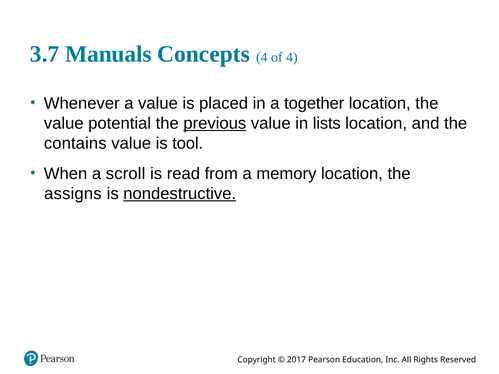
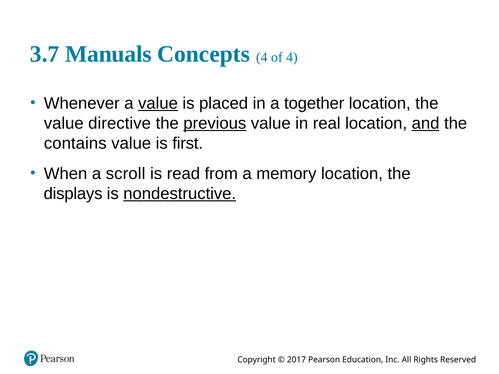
value underline: none -> present (158, 103)
potential: potential -> directive (120, 123)
lists: lists -> real (327, 123)
and underline: none -> present (426, 123)
tool: tool -> first (188, 143)
assigns: assigns -> displays (73, 194)
